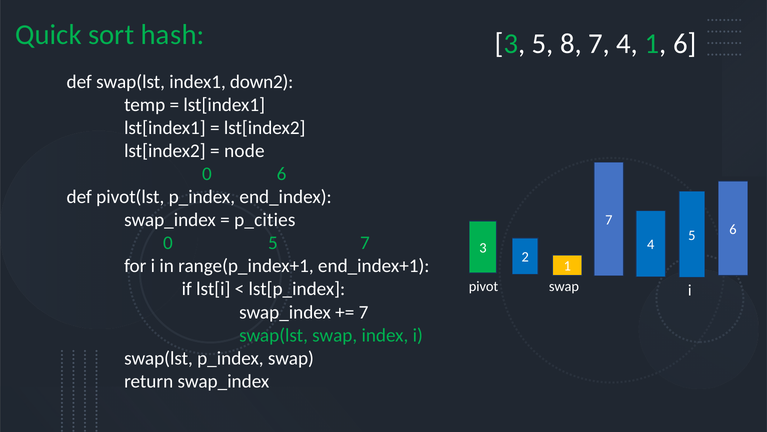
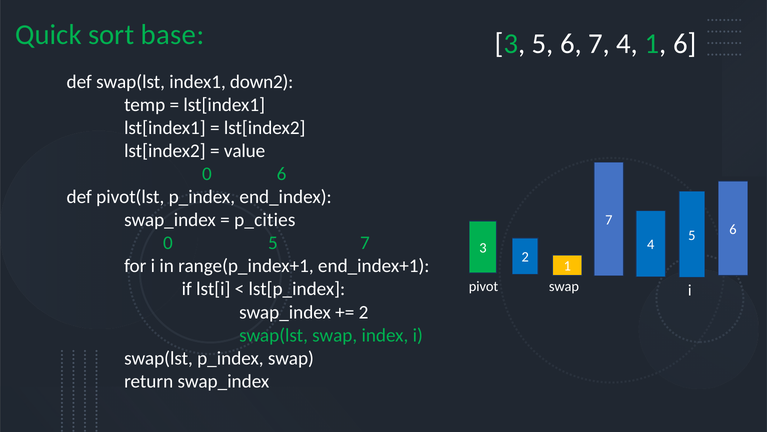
hash: hash -> base (173, 35)
5 8: 8 -> 6 (571, 44)
node: node -> value (245, 151)
7: 7 -> 2 (364, 312)
